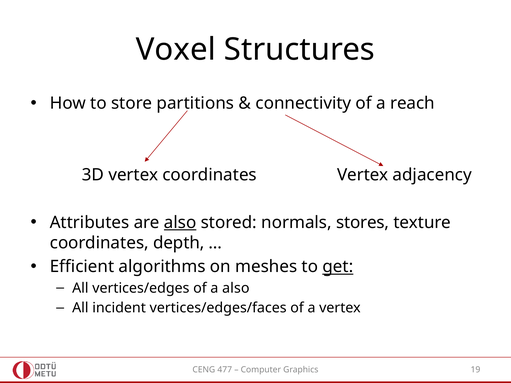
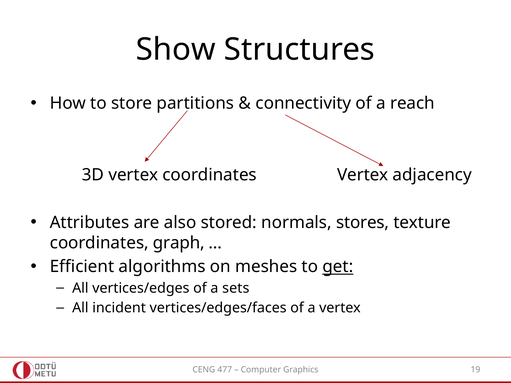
Voxel: Voxel -> Show (176, 49)
also underline: present -> none (180, 223)
depth: depth -> graph (179, 243)
a also: also -> sets (236, 288)
